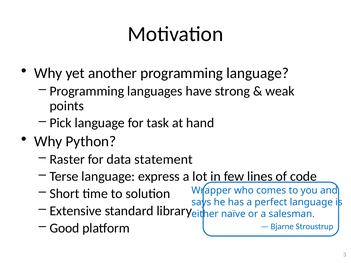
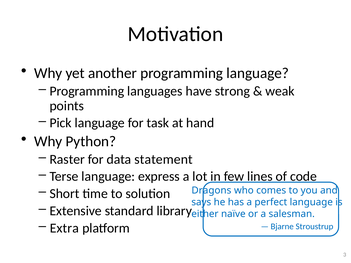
Wrapper: Wrapper -> Dragons (211, 191)
Good: Good -> Extra (64, 228)
